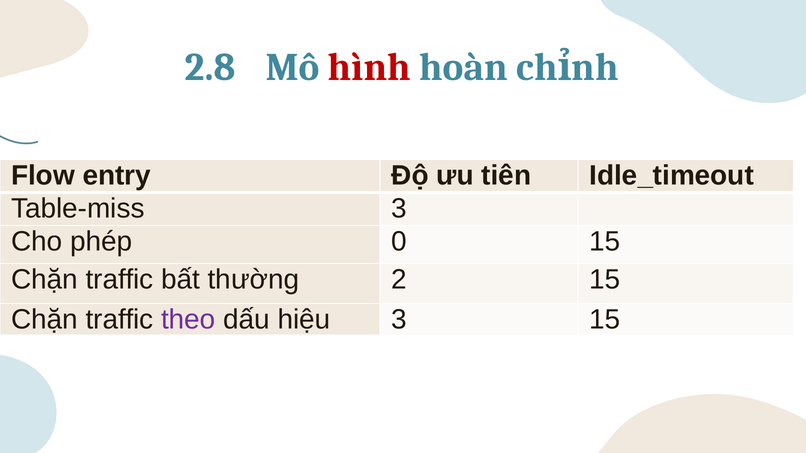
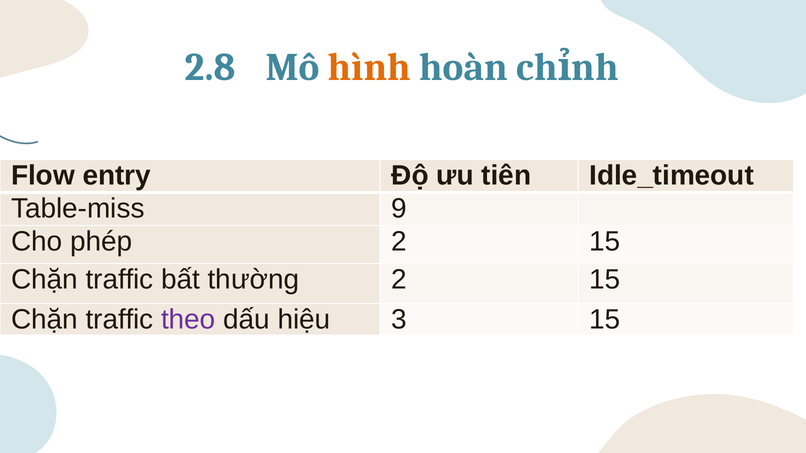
hình colour: red -> orange (369, 67)
Table-miss 3: 3 -> 9 (399, 209)
phép 0: 0 -> 2 (399, 242)
